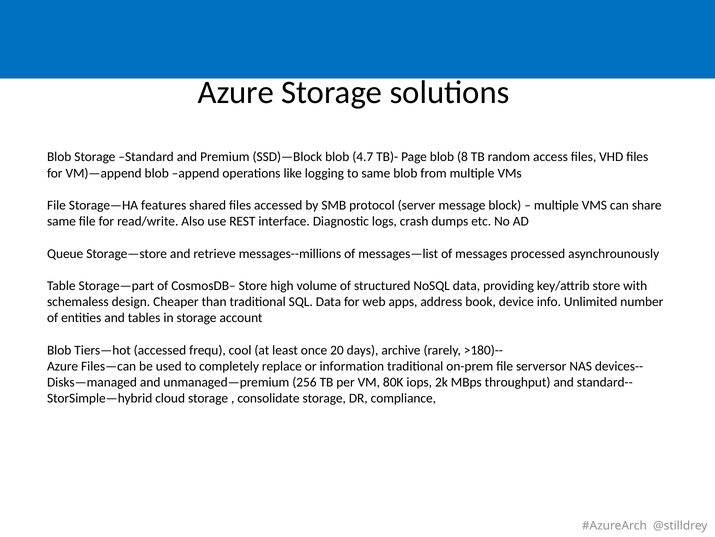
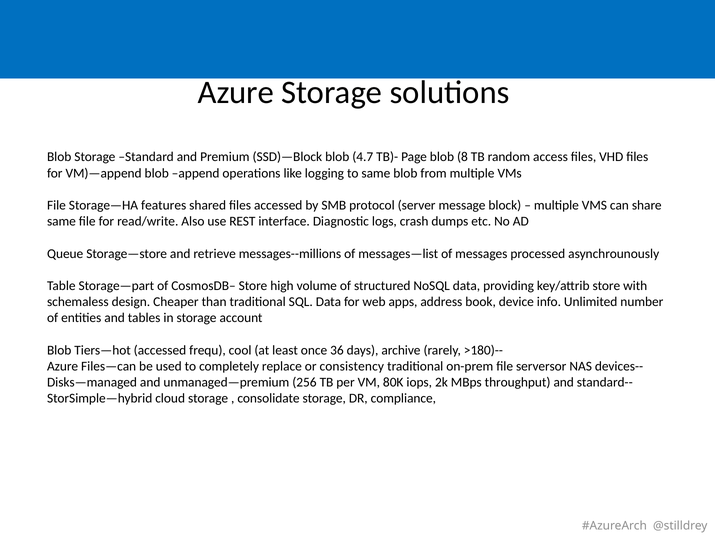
20: 20 -> 36 (337, 350)
information: information -> consistency (352, 366)
